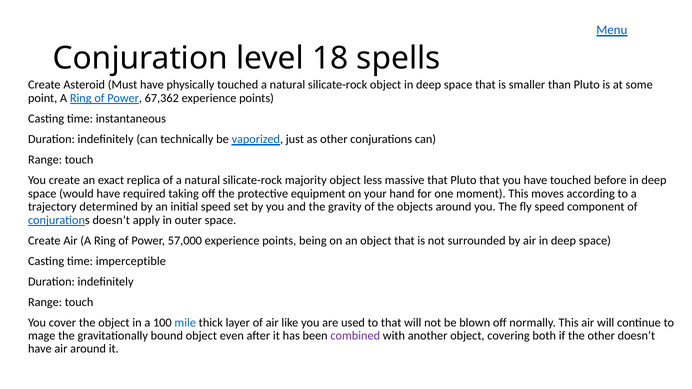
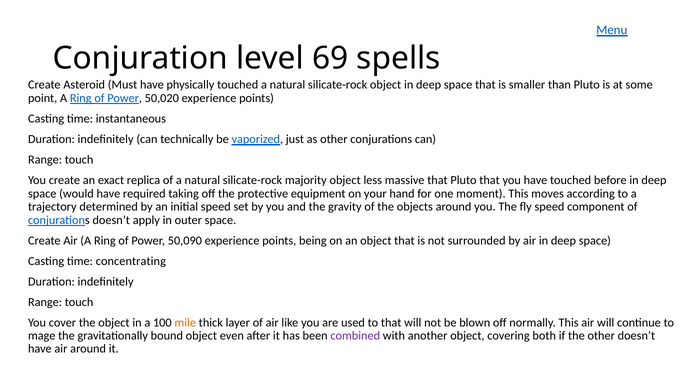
18: 18 -> 69 (330, 58)
67,362: 67,362 -> 50,020 (162, 98)
57,000: 57,000 -> 50,090 (185, 241)
imperceptible: imperceptible -> concentrating (131, 261)
mile colour: blue -> orange (185, 323)
